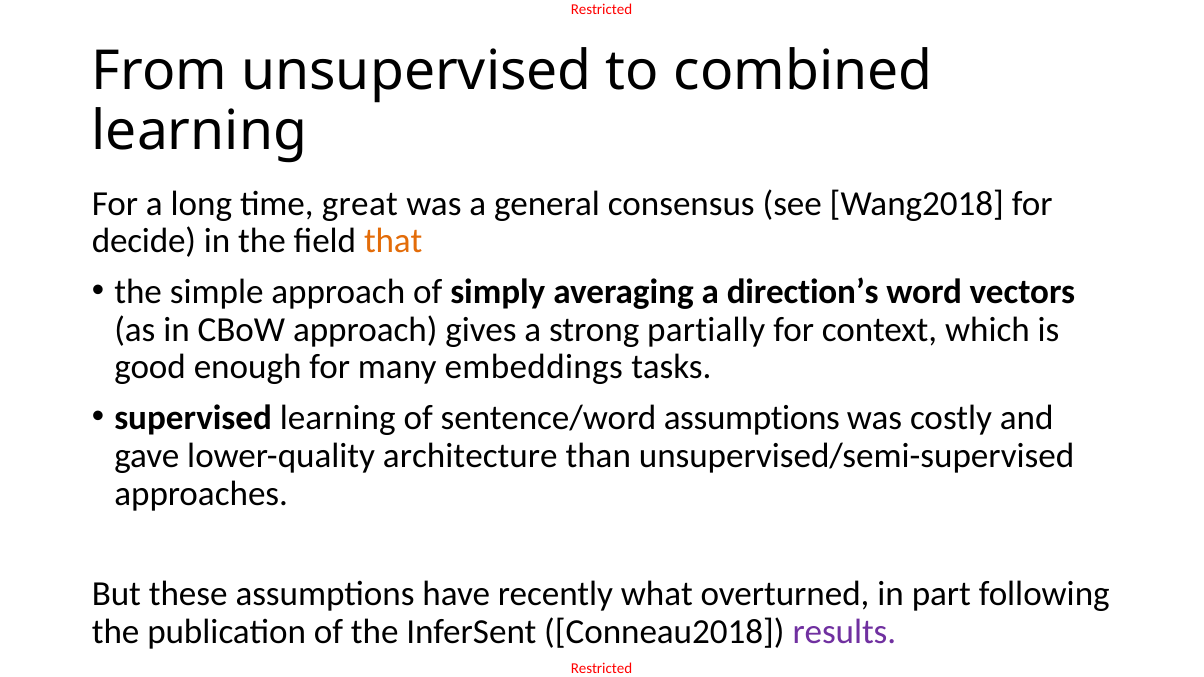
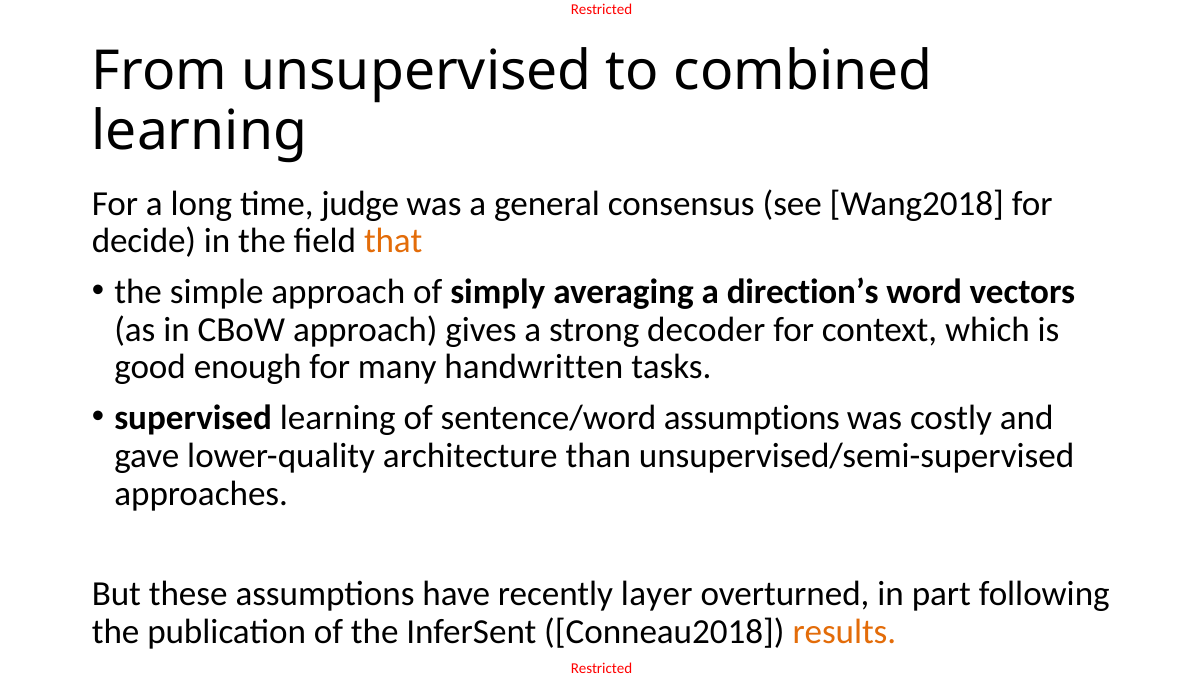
great: great -> judge (360, 203)
partially: partially -> decoder (706, 330)
embeddings: embeddings -> handwritten (534, 367)
what: what -> layer (657, 594)
results colour: purple -> orange (844, 632)
